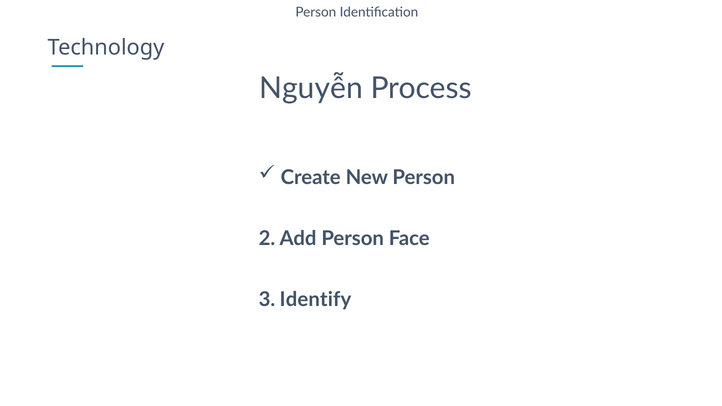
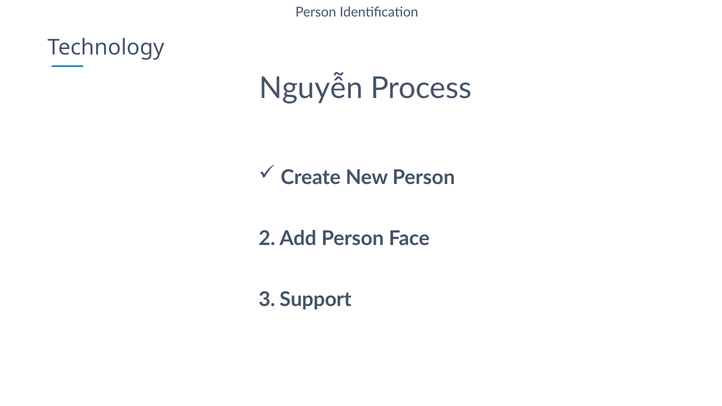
Identify: Identify -> Support (316, 299)
